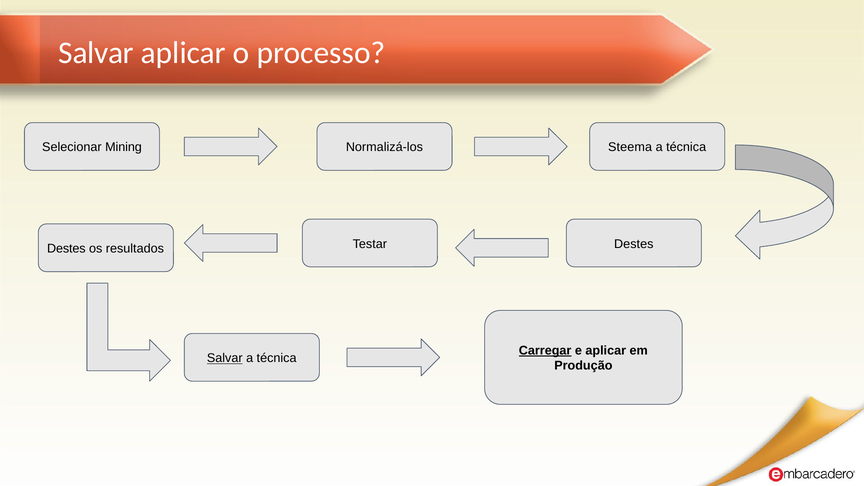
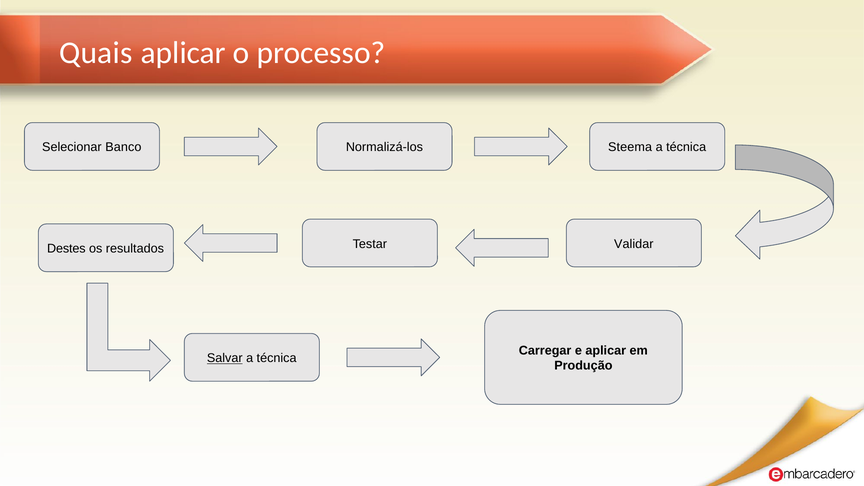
Salvar: Salvar -> Quais (96, 53)
Mining: Mining -> Banco (123, 147)
Destes: Destes -> Validar (634, 244)
Carregar underline: present -> none (545, 351)
